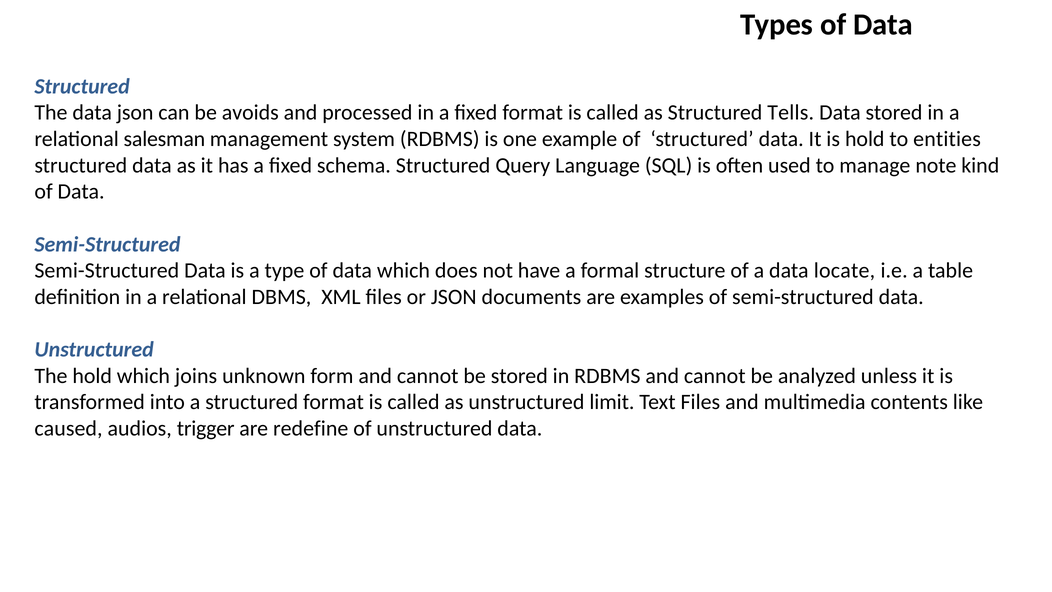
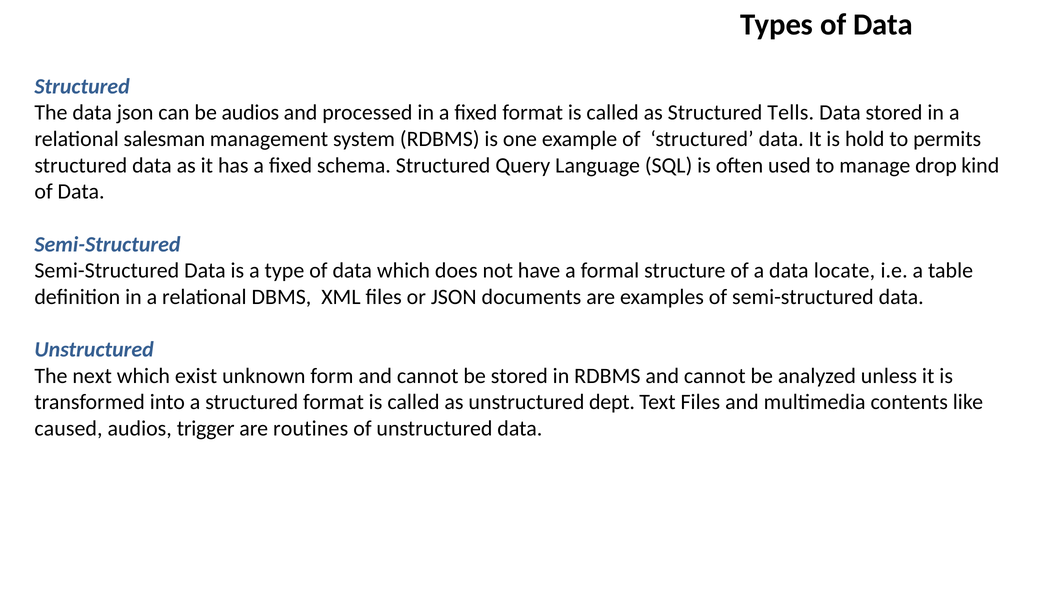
be avoids: avoids -> audios (250, 113)
entities: entities -> permits (947, 139)
note: note -> drop (936, 165)
The hold: hold -> next (92, 376)
joins: joins -> exist (196, 376)
limit: limit -> dept (612, 402)
redefine: redefine -> routines (311, 428)
